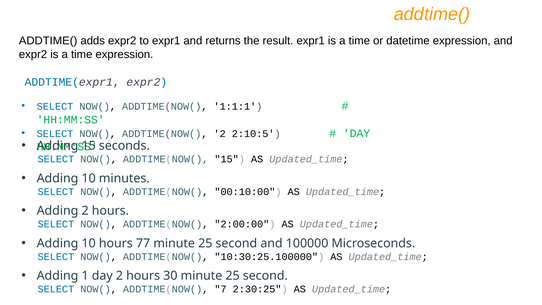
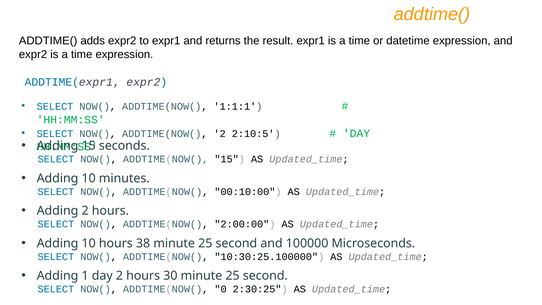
77: 77 -> 38 (143, 243)
7: 7 -> 0 (221, 289)
